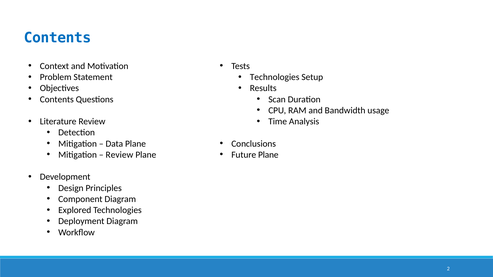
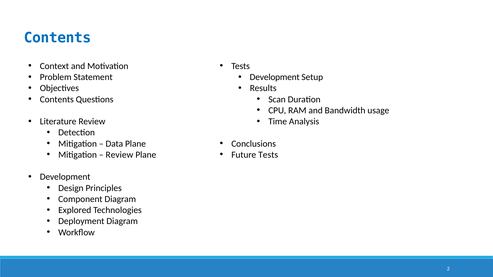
Technologies: Technologies -> Development (275, 77)
Future Plane: Plane -> Tests (268, 155)
